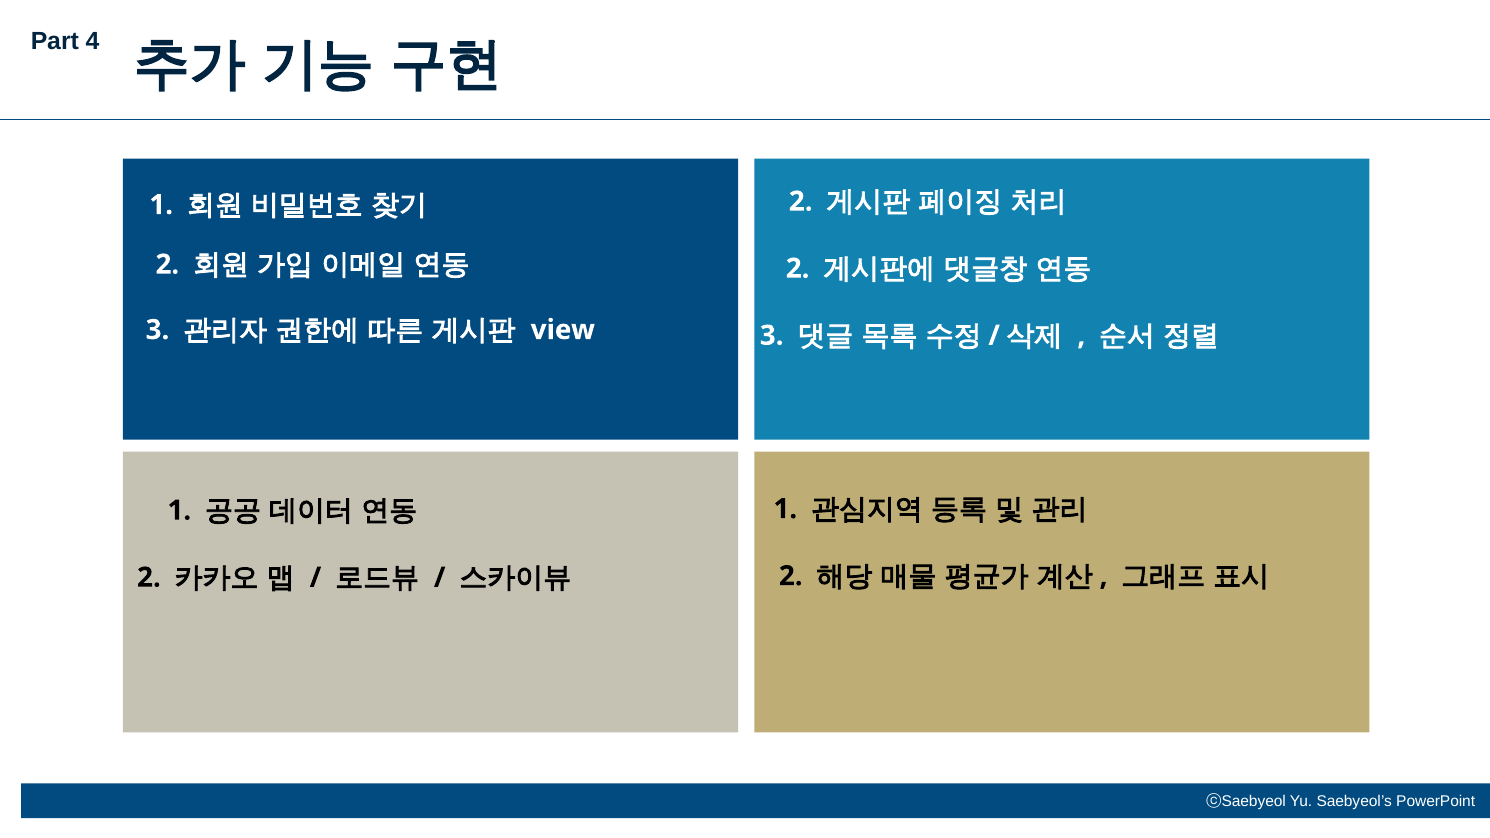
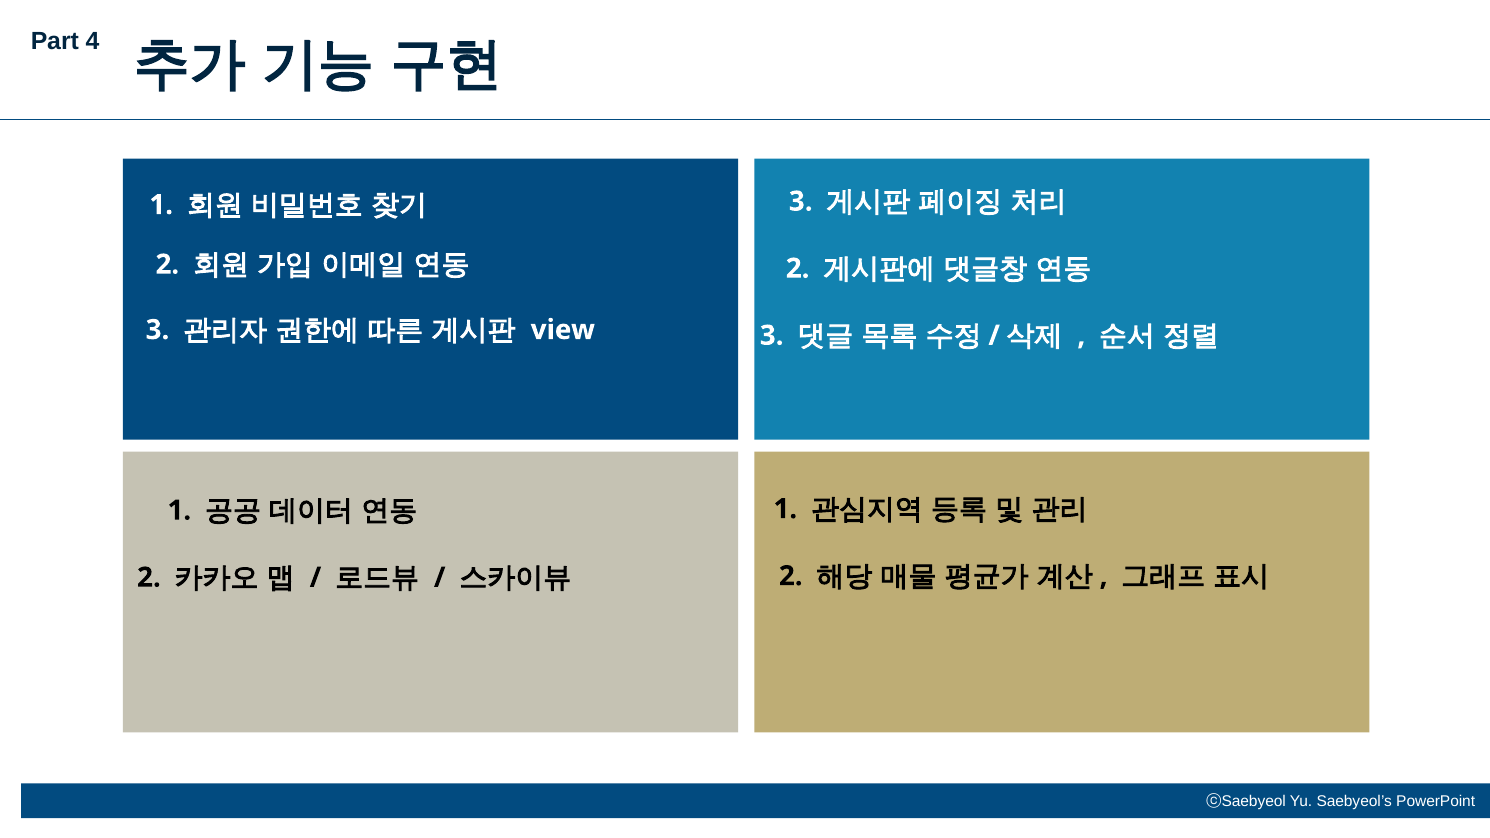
2: 2 -> 3 (801, 201)
